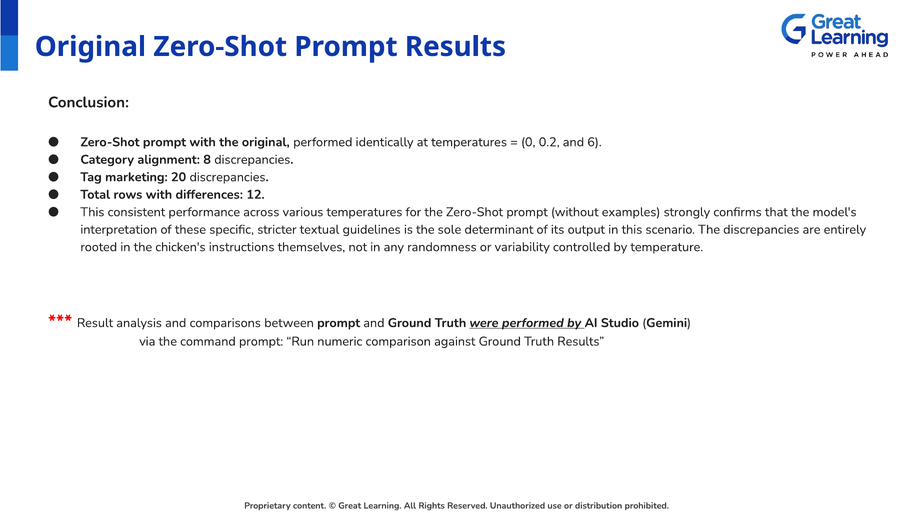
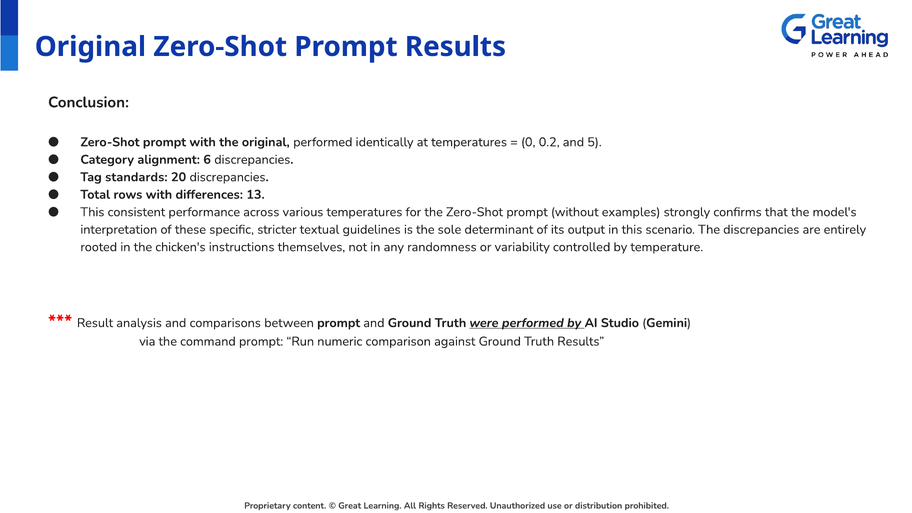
6: 6 -> 5 (594, 142)
8: 8 -> 6 (207, 160)
marketing: marketing -> standards (136, 177)
12: 12 -> 13 (255, 195)
